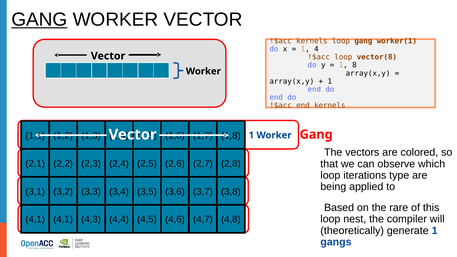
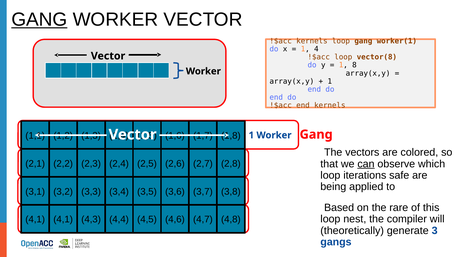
can underline: none -> present (366, 164)
type: type -> safe (399, 175)
generate 1: 1 -> 3 (435, 231)
